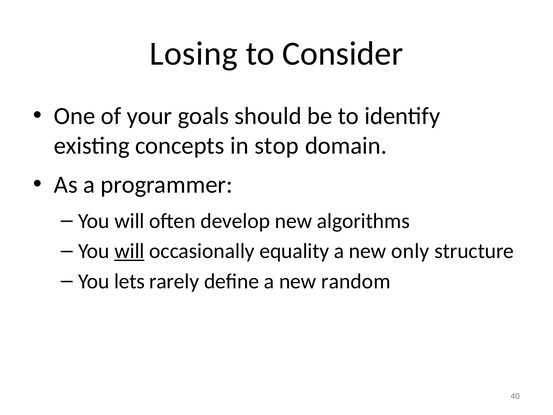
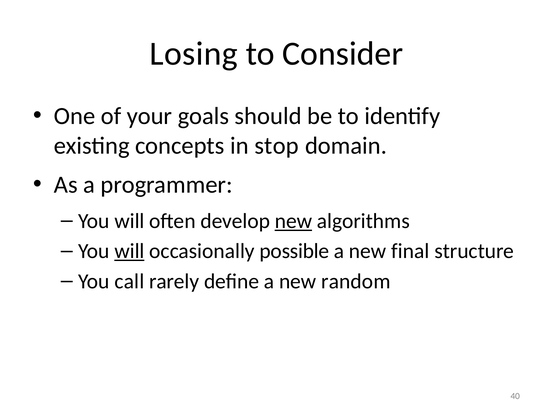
new underline: none -> present (293, 221)
equality: equality -> possible (294, 251)
only: only -> final (410, 251)
lets: lets -> call (129, 281)
